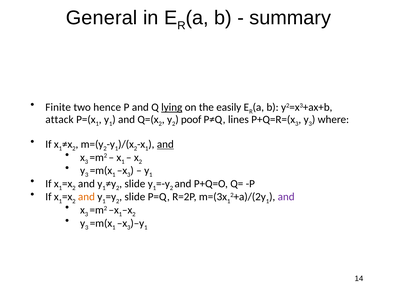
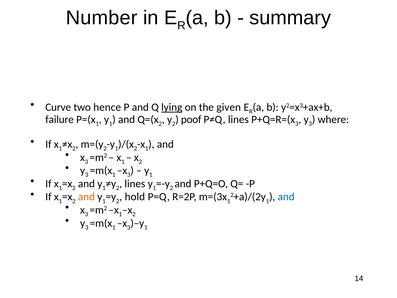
General: General -> Number (102, 18)
Finite: Finite -> Curve (58, 107)
easily: easily -> given (229, 107)
attack: attack -> failure (60, 119)
and underline: present -> none (165, 144)
slide: slide -> lines (135, 184)
slide: slide -> hold (135, 197)
and colour: purple -> blue (286, 197)
